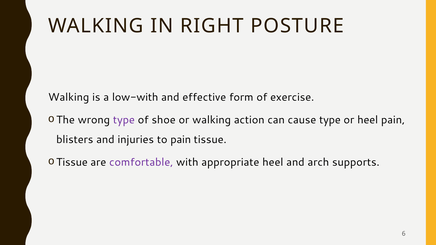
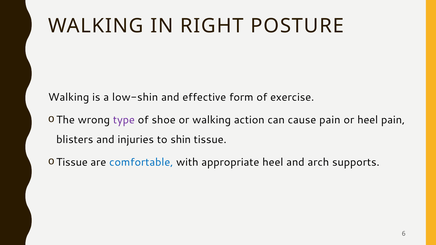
low-with: low-with -> low-shin (135, 97)
cause type: type -> pain (330, 120)
to pain: pain -> shin (181, 140)
comfortable colour: purple -> blue (141, 162)
